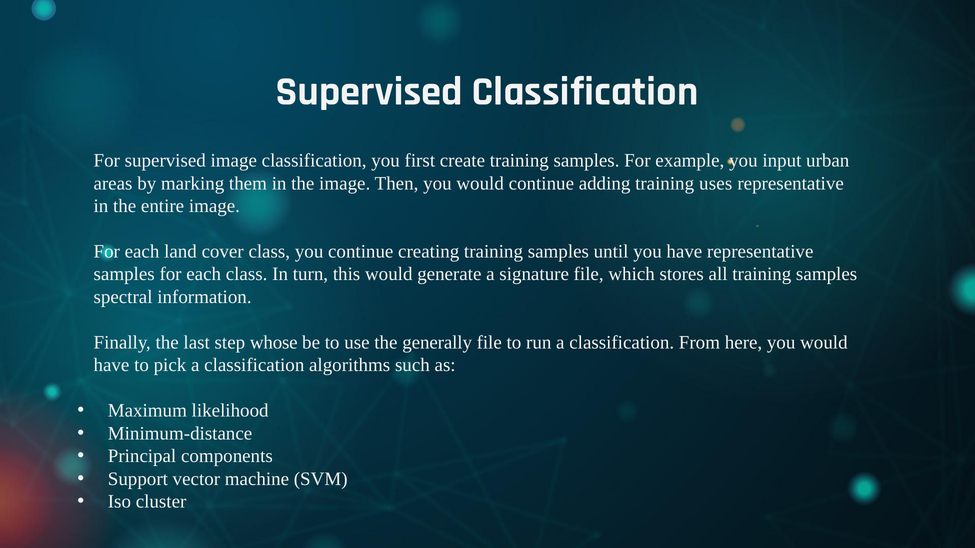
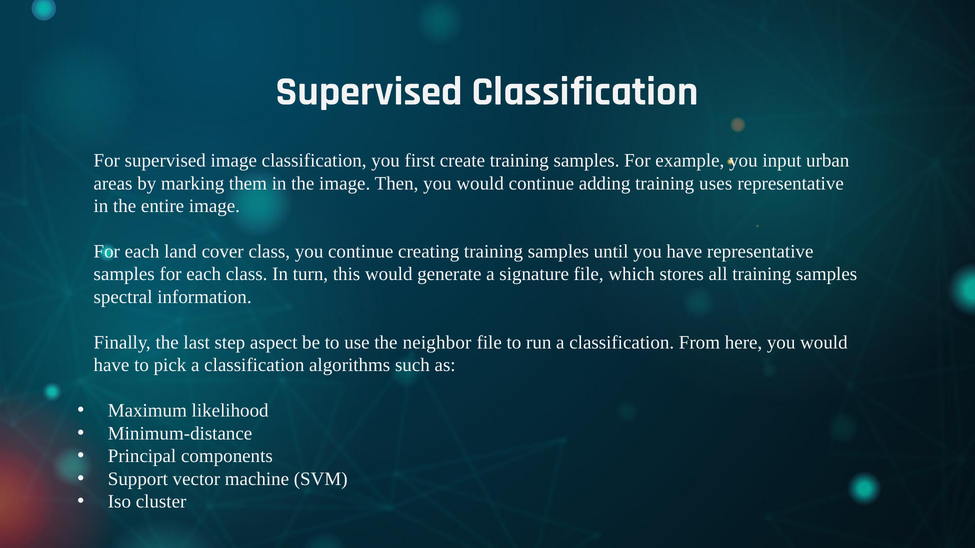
whose: whose -> aspect (274, 343)
generally: generally -> neighbor (437, 343)
